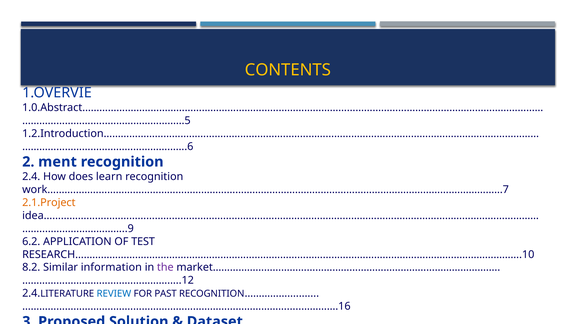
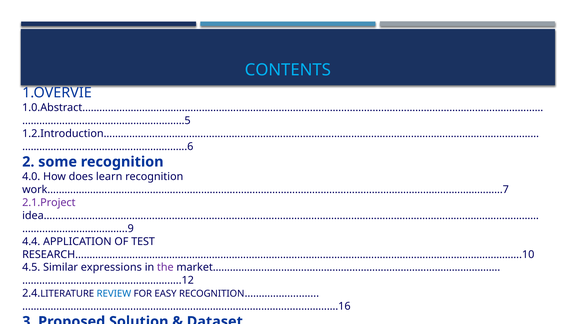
CONTENTS colour: yellow -> light blue (288, 70)
ment: ment -> some (58, 162)
2.4: 2.4 -> 4.0 (31, 177)
2.1.Project colour: orange -> purple (49, 203)
6.2: 6.2 -> 4.4 (31, 241)
8.2: 8.2 -> 4.5 (31, 267)
information: information -> expressions (111, 267)
PAST: PAST -> EASY (166, 294)
